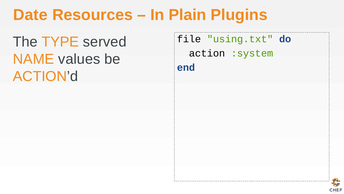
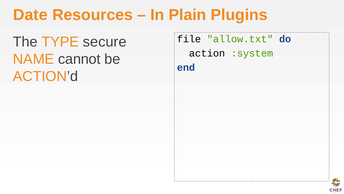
served: served -> secure (105, 42)
using.txt: using.txt -> allow.txt (240, 39)
values: values -> cannot (79, 59)
